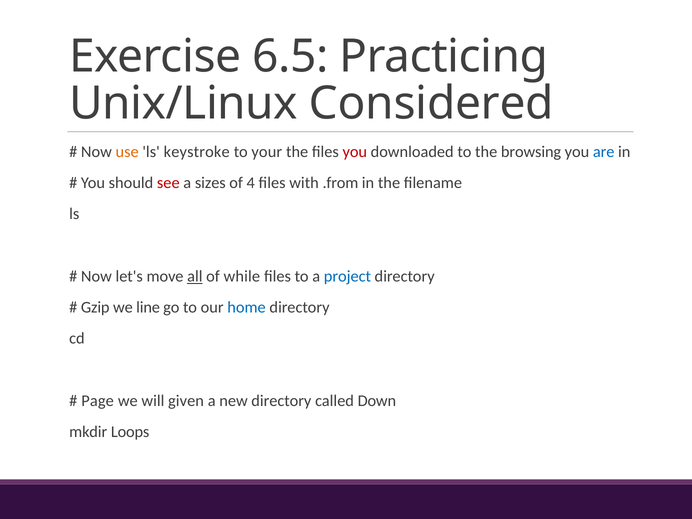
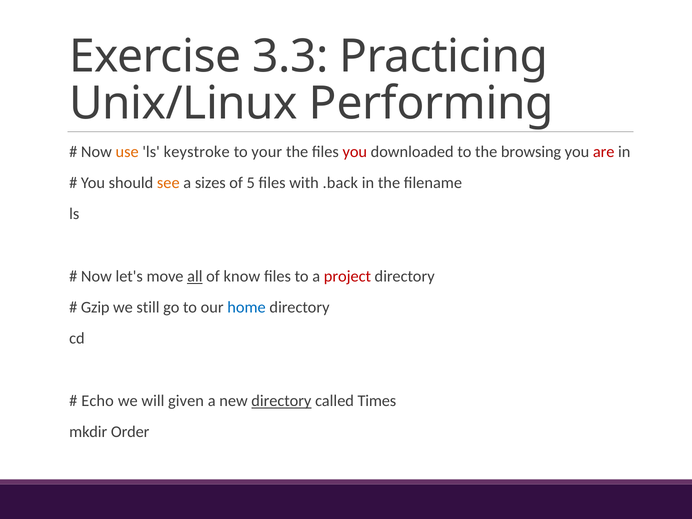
6.5: 6.5 -> 3.3 (290, 56)
Considered: Considered -> Performing (431, 103)
are colour: blue -> red (604, 152)
see colour: red -> orange (168, 183)
4: 4 -> 5 (251, 183)
.from: .from -> .back (340, 183)
while: while -> know (242, 276)
project colour: blue -> red (347, 276)
line: line -> still (148, 307)
Page: Page -> Echo (98, 401)
directory underline: none -> present (281, 401)
Down: Down -> Times (377, 401)
Loops: Loops -> Order (130, 432)
